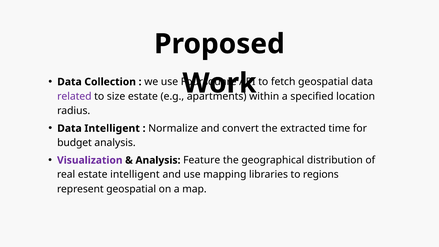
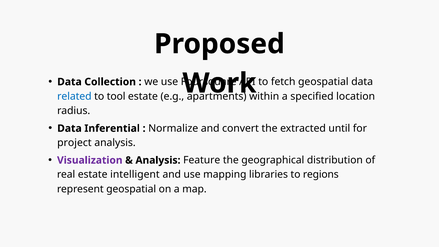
related colour: purple -> blue (74, 96)
size: size -> tool (116, 96)
Data Intelligent: Intelligent -> Inferential (112, 128)
time: time -> until (339, 128)
budget: budget -> project (74, 143)
